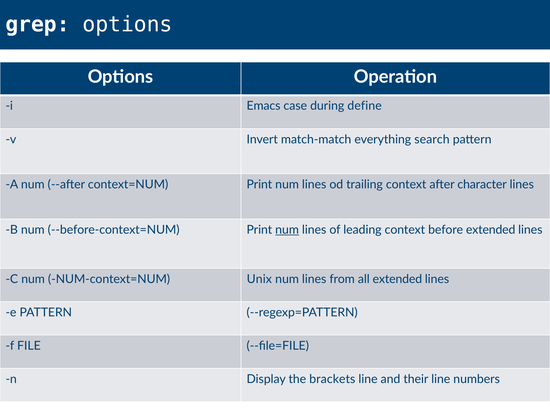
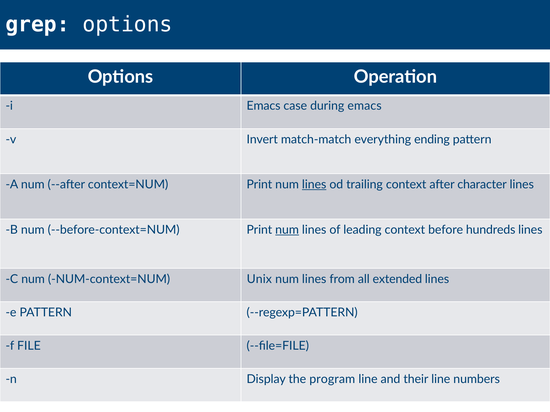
during define: define -> emacs (365, 106)
search: search -> ending (432, 139)
lines underline: none -> present (314, 185)
before extended: extended -> hundreds (491, 230)
brackets: brackets -> program (332, 380)
